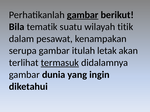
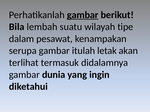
tematik: tematik -> lembah (42, 27)
titik: titik -> tipe (125, 27)
termasuk underline: present -> none (60, 63)
